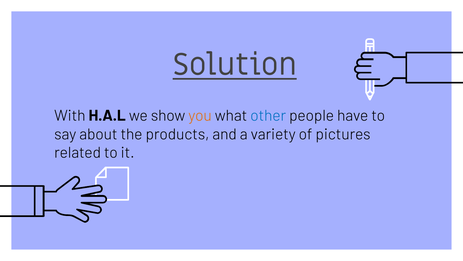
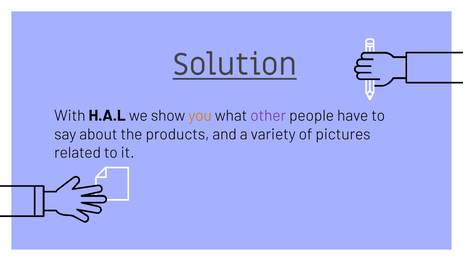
other colour: blue -> purple (268, 115)
